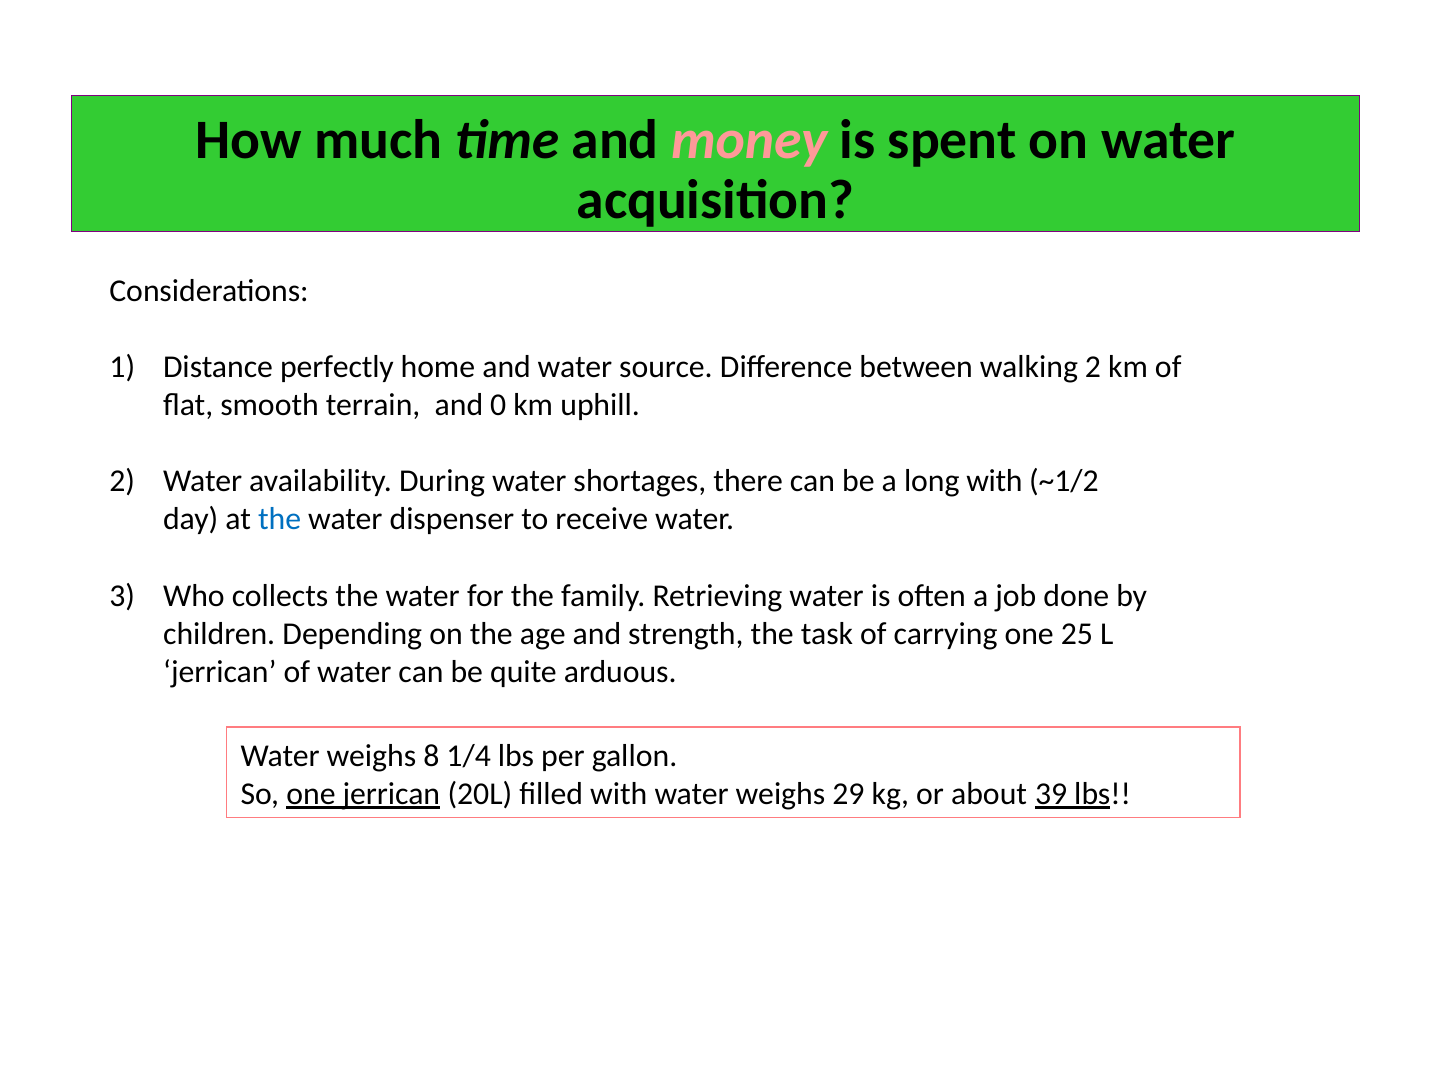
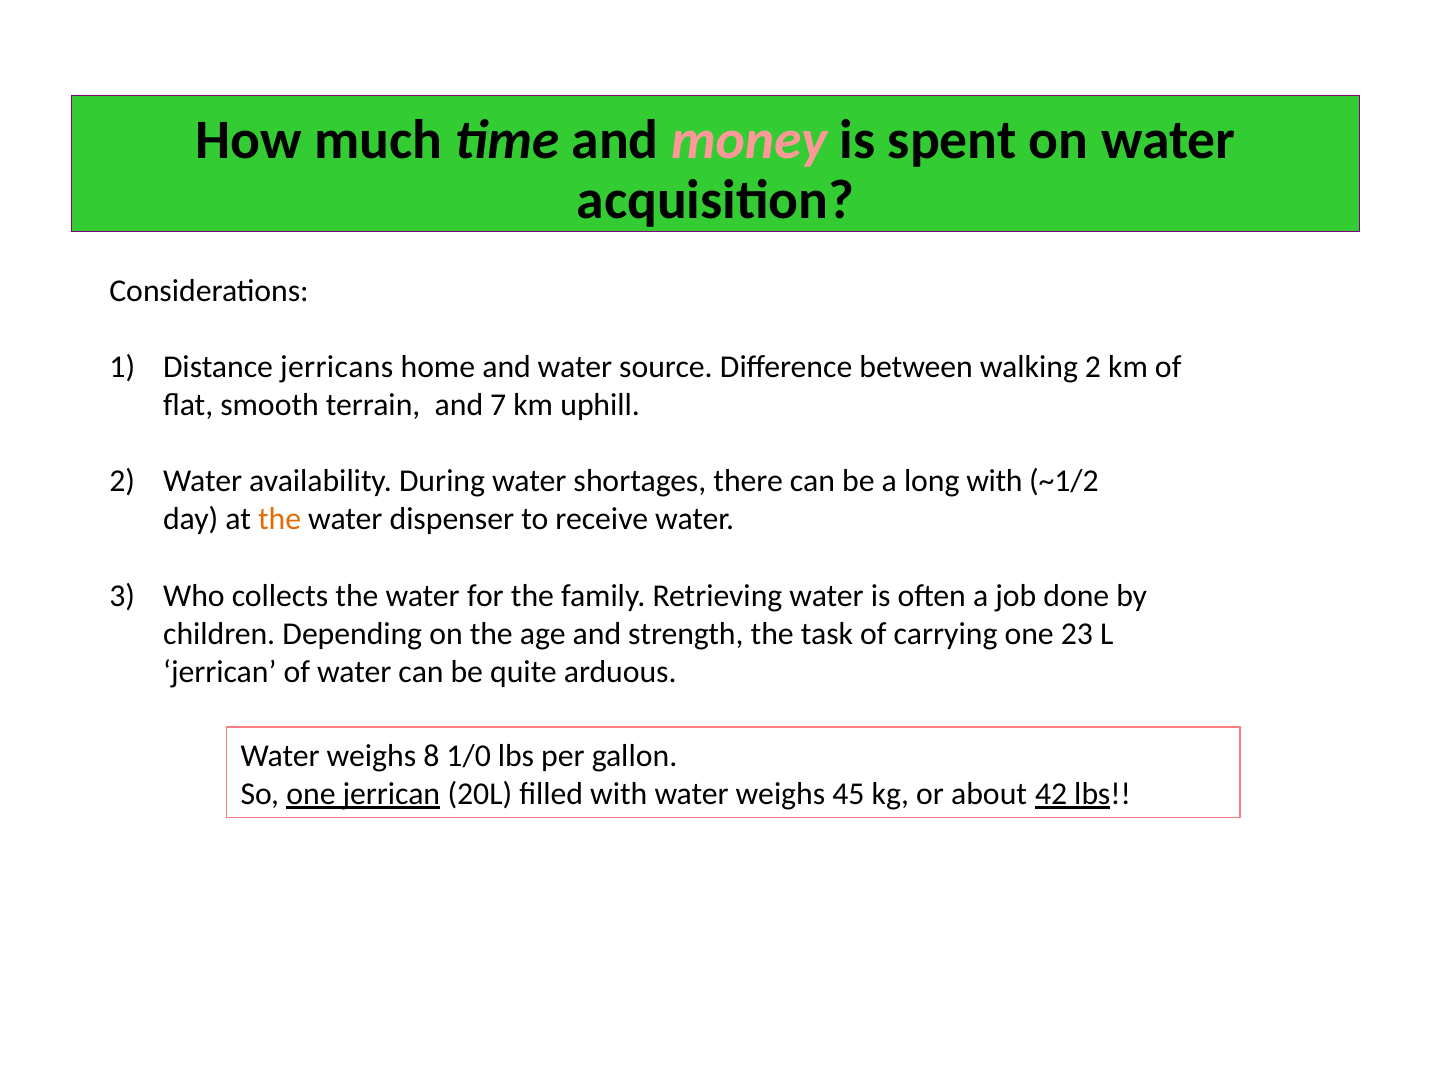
perfectly: perfectly -> jerricans (337, 367)
0: 0 -> 7 (498, 405)
the colour: blue -> orange (280, 520)
25: 25 -> 23 (1077, 634)
1/4: 1/4 -> 1/0 (469, 756)
29: 29 -> 45 (848, 794)
39: 39 -> 42 (1051, 794)
